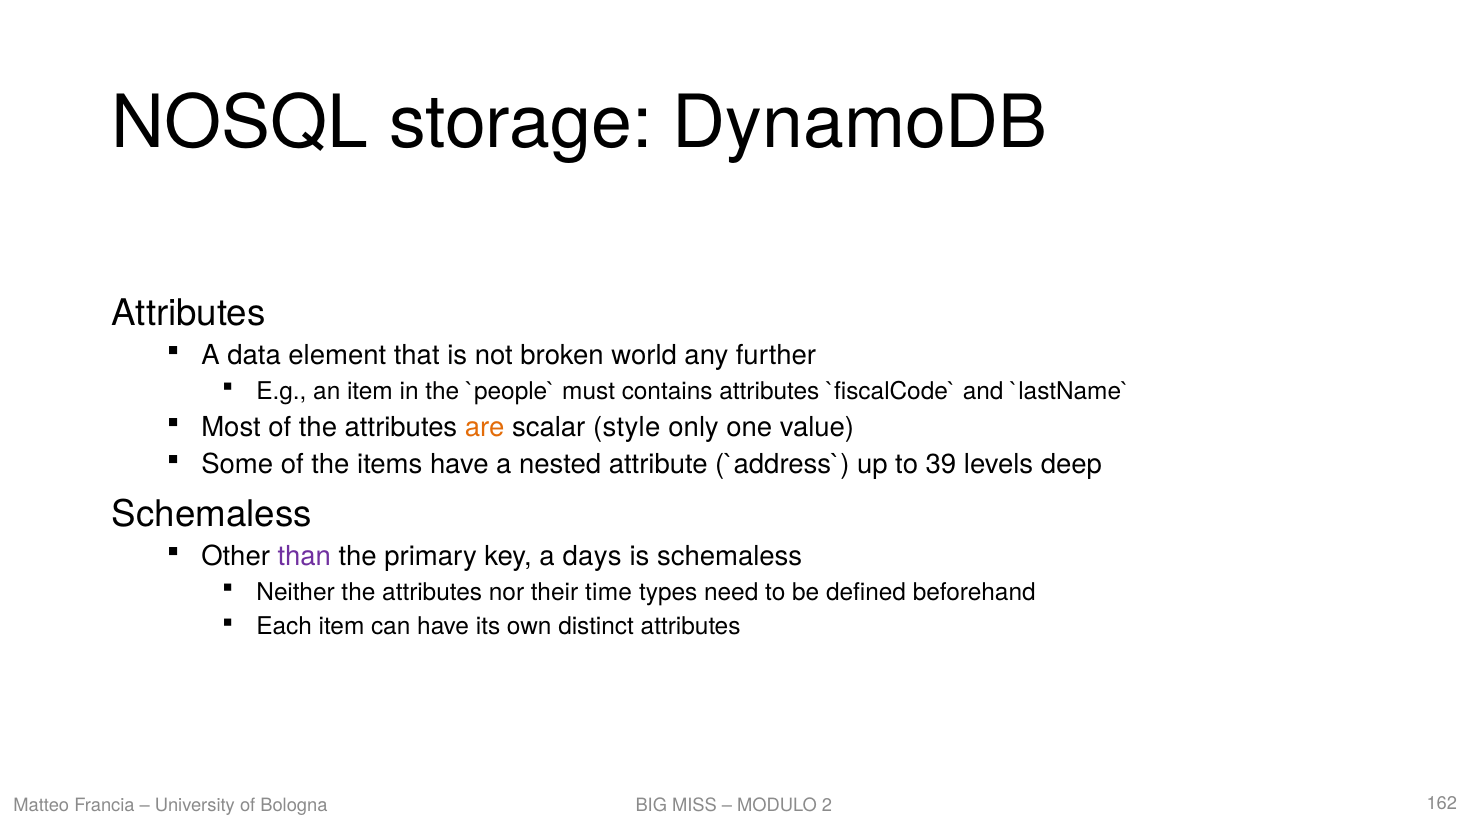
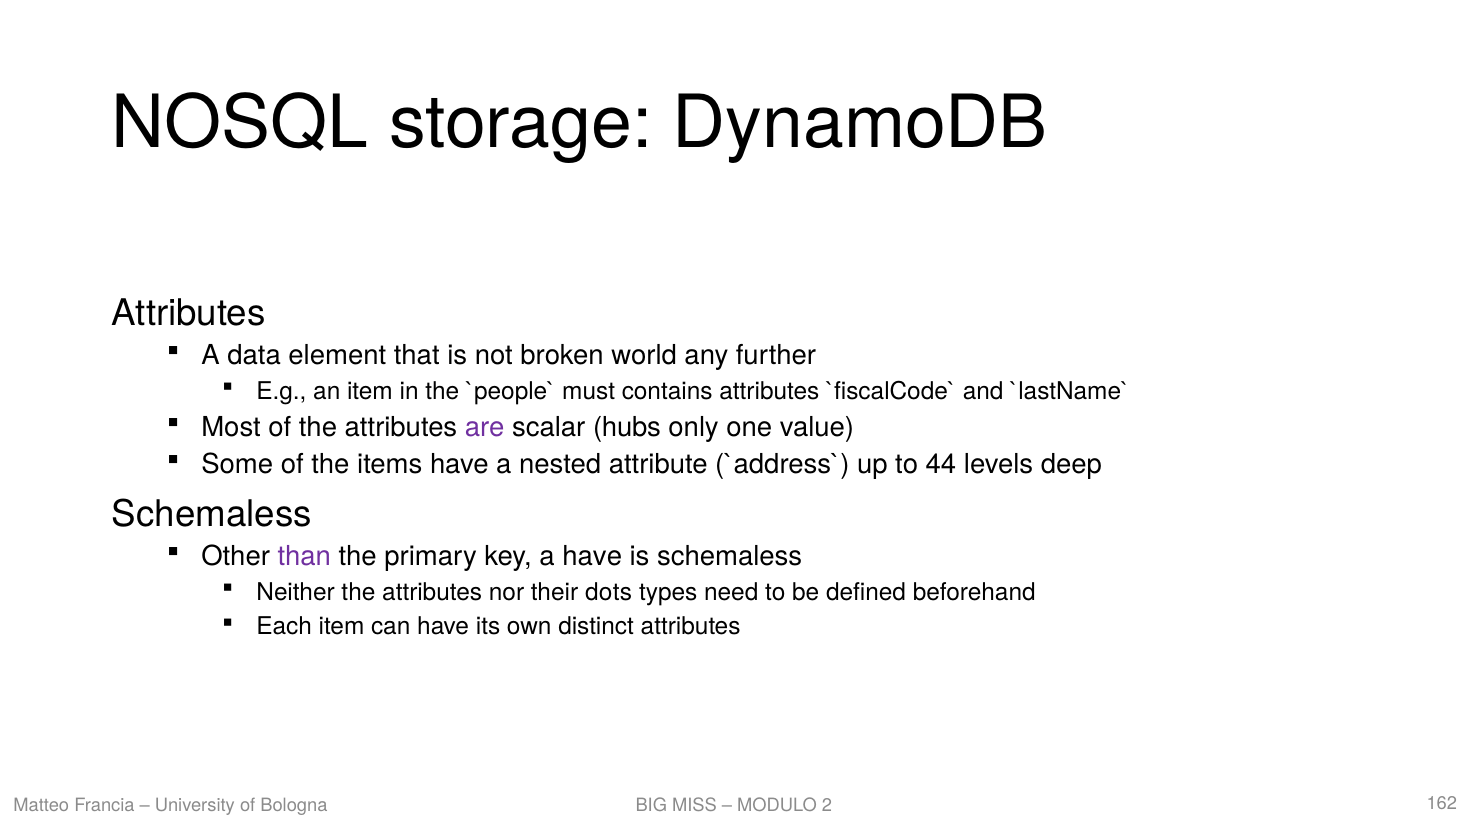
are colour: orange -> purple (485, 427)
style: style -> hubs (627, 427)
39: 39 -> 44 (941, 464)
a days: days -> have (592, 557)
time: time -> dots (609, 592)
